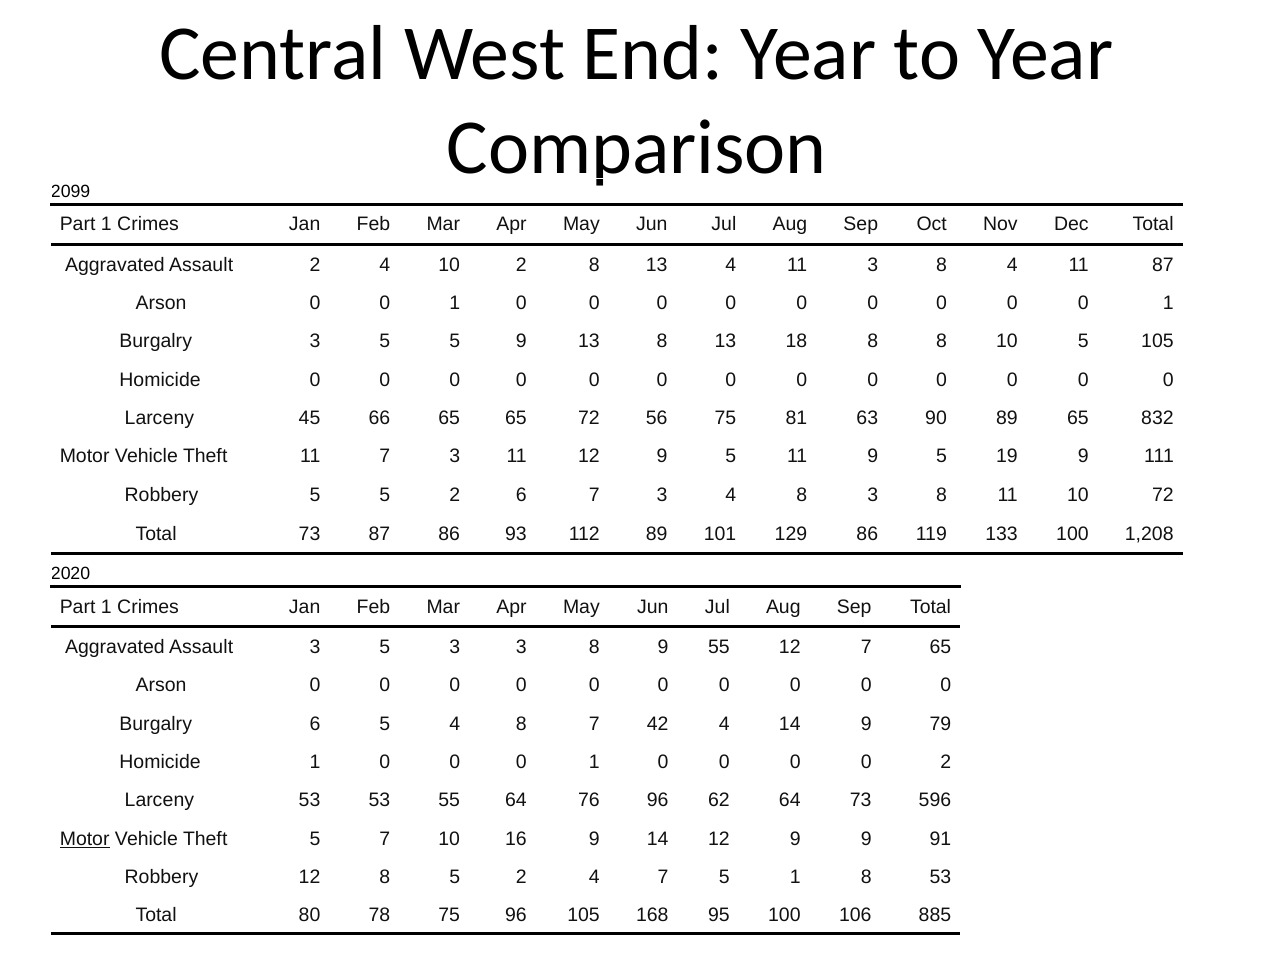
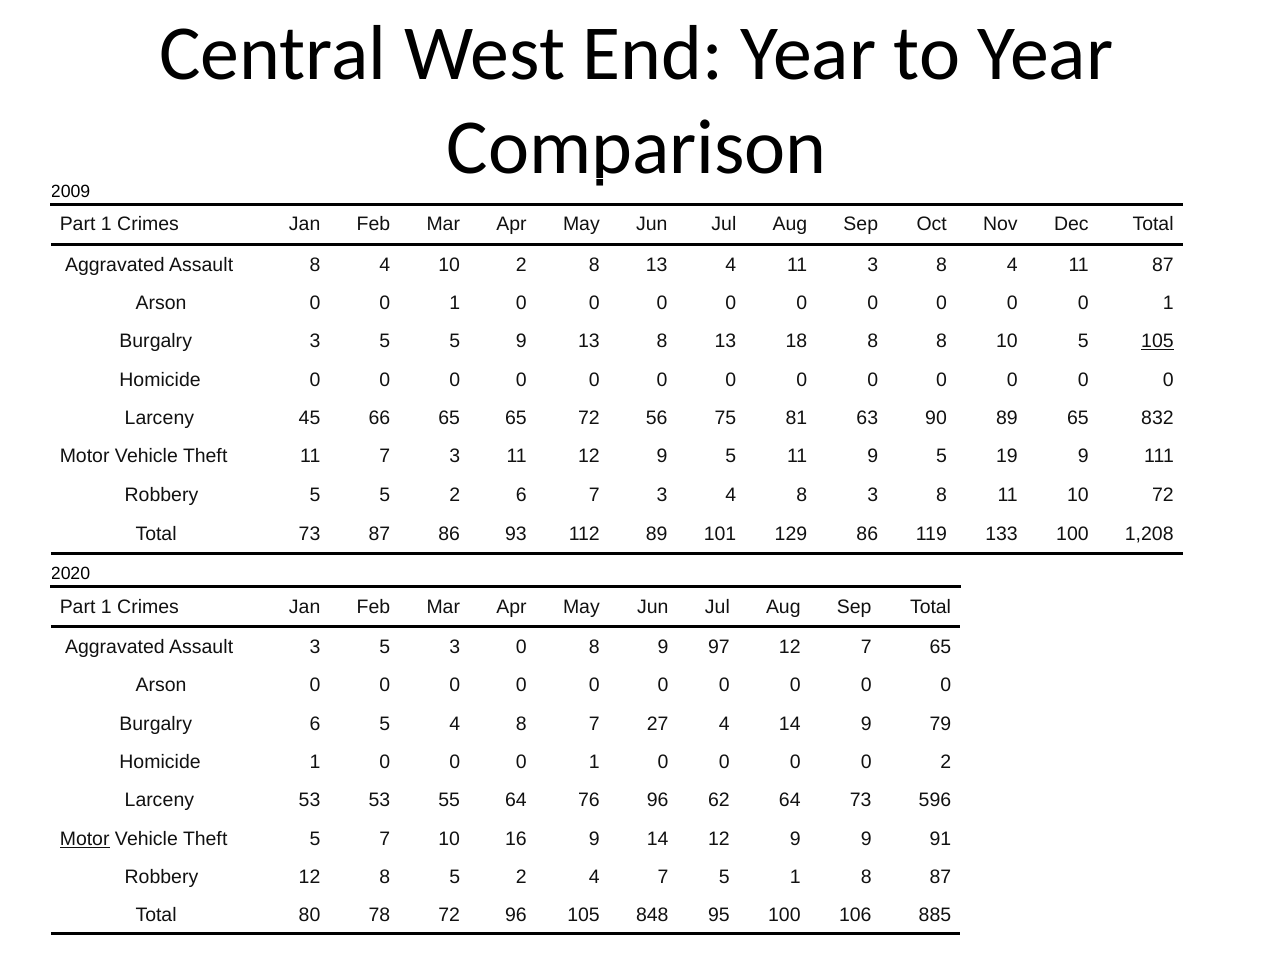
2099: 2099 -> 2009 (71, 191)
Assault 2: 2 -> 8 (315, 265)
105 underline: none -> present (1157, 341)
3 3: 3 -> 0 (521, 647)
9 55: 55 -> 97 (719, 647)
42: 42 -> 27 (658, 723)
8 53: 53 -> 87 (940, 877)
78 75: 75 -> 72 (449, 915)
168: 168 -> 848 (652, 915)
